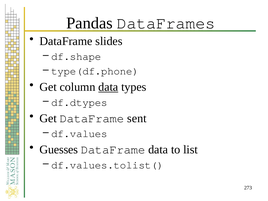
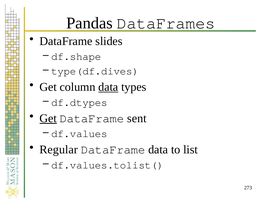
type(df.phone: type(df.phone -> type(df.dives (95, 71)
Get underline: none -> present (48, 118)
Guesses: Guesses -> Regular (59, 150)
